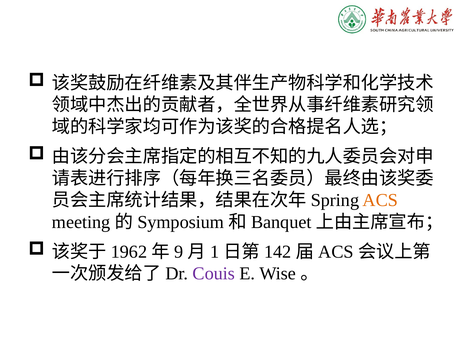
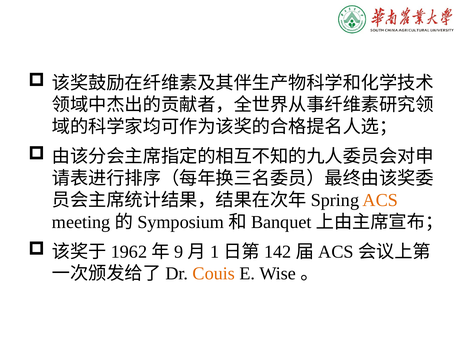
Couis colour: purple -> orange (214, 274)
